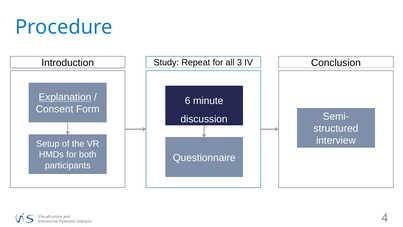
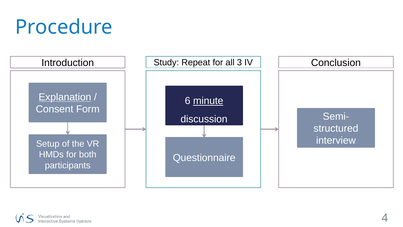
minute underline: none -> present (208, 101)
